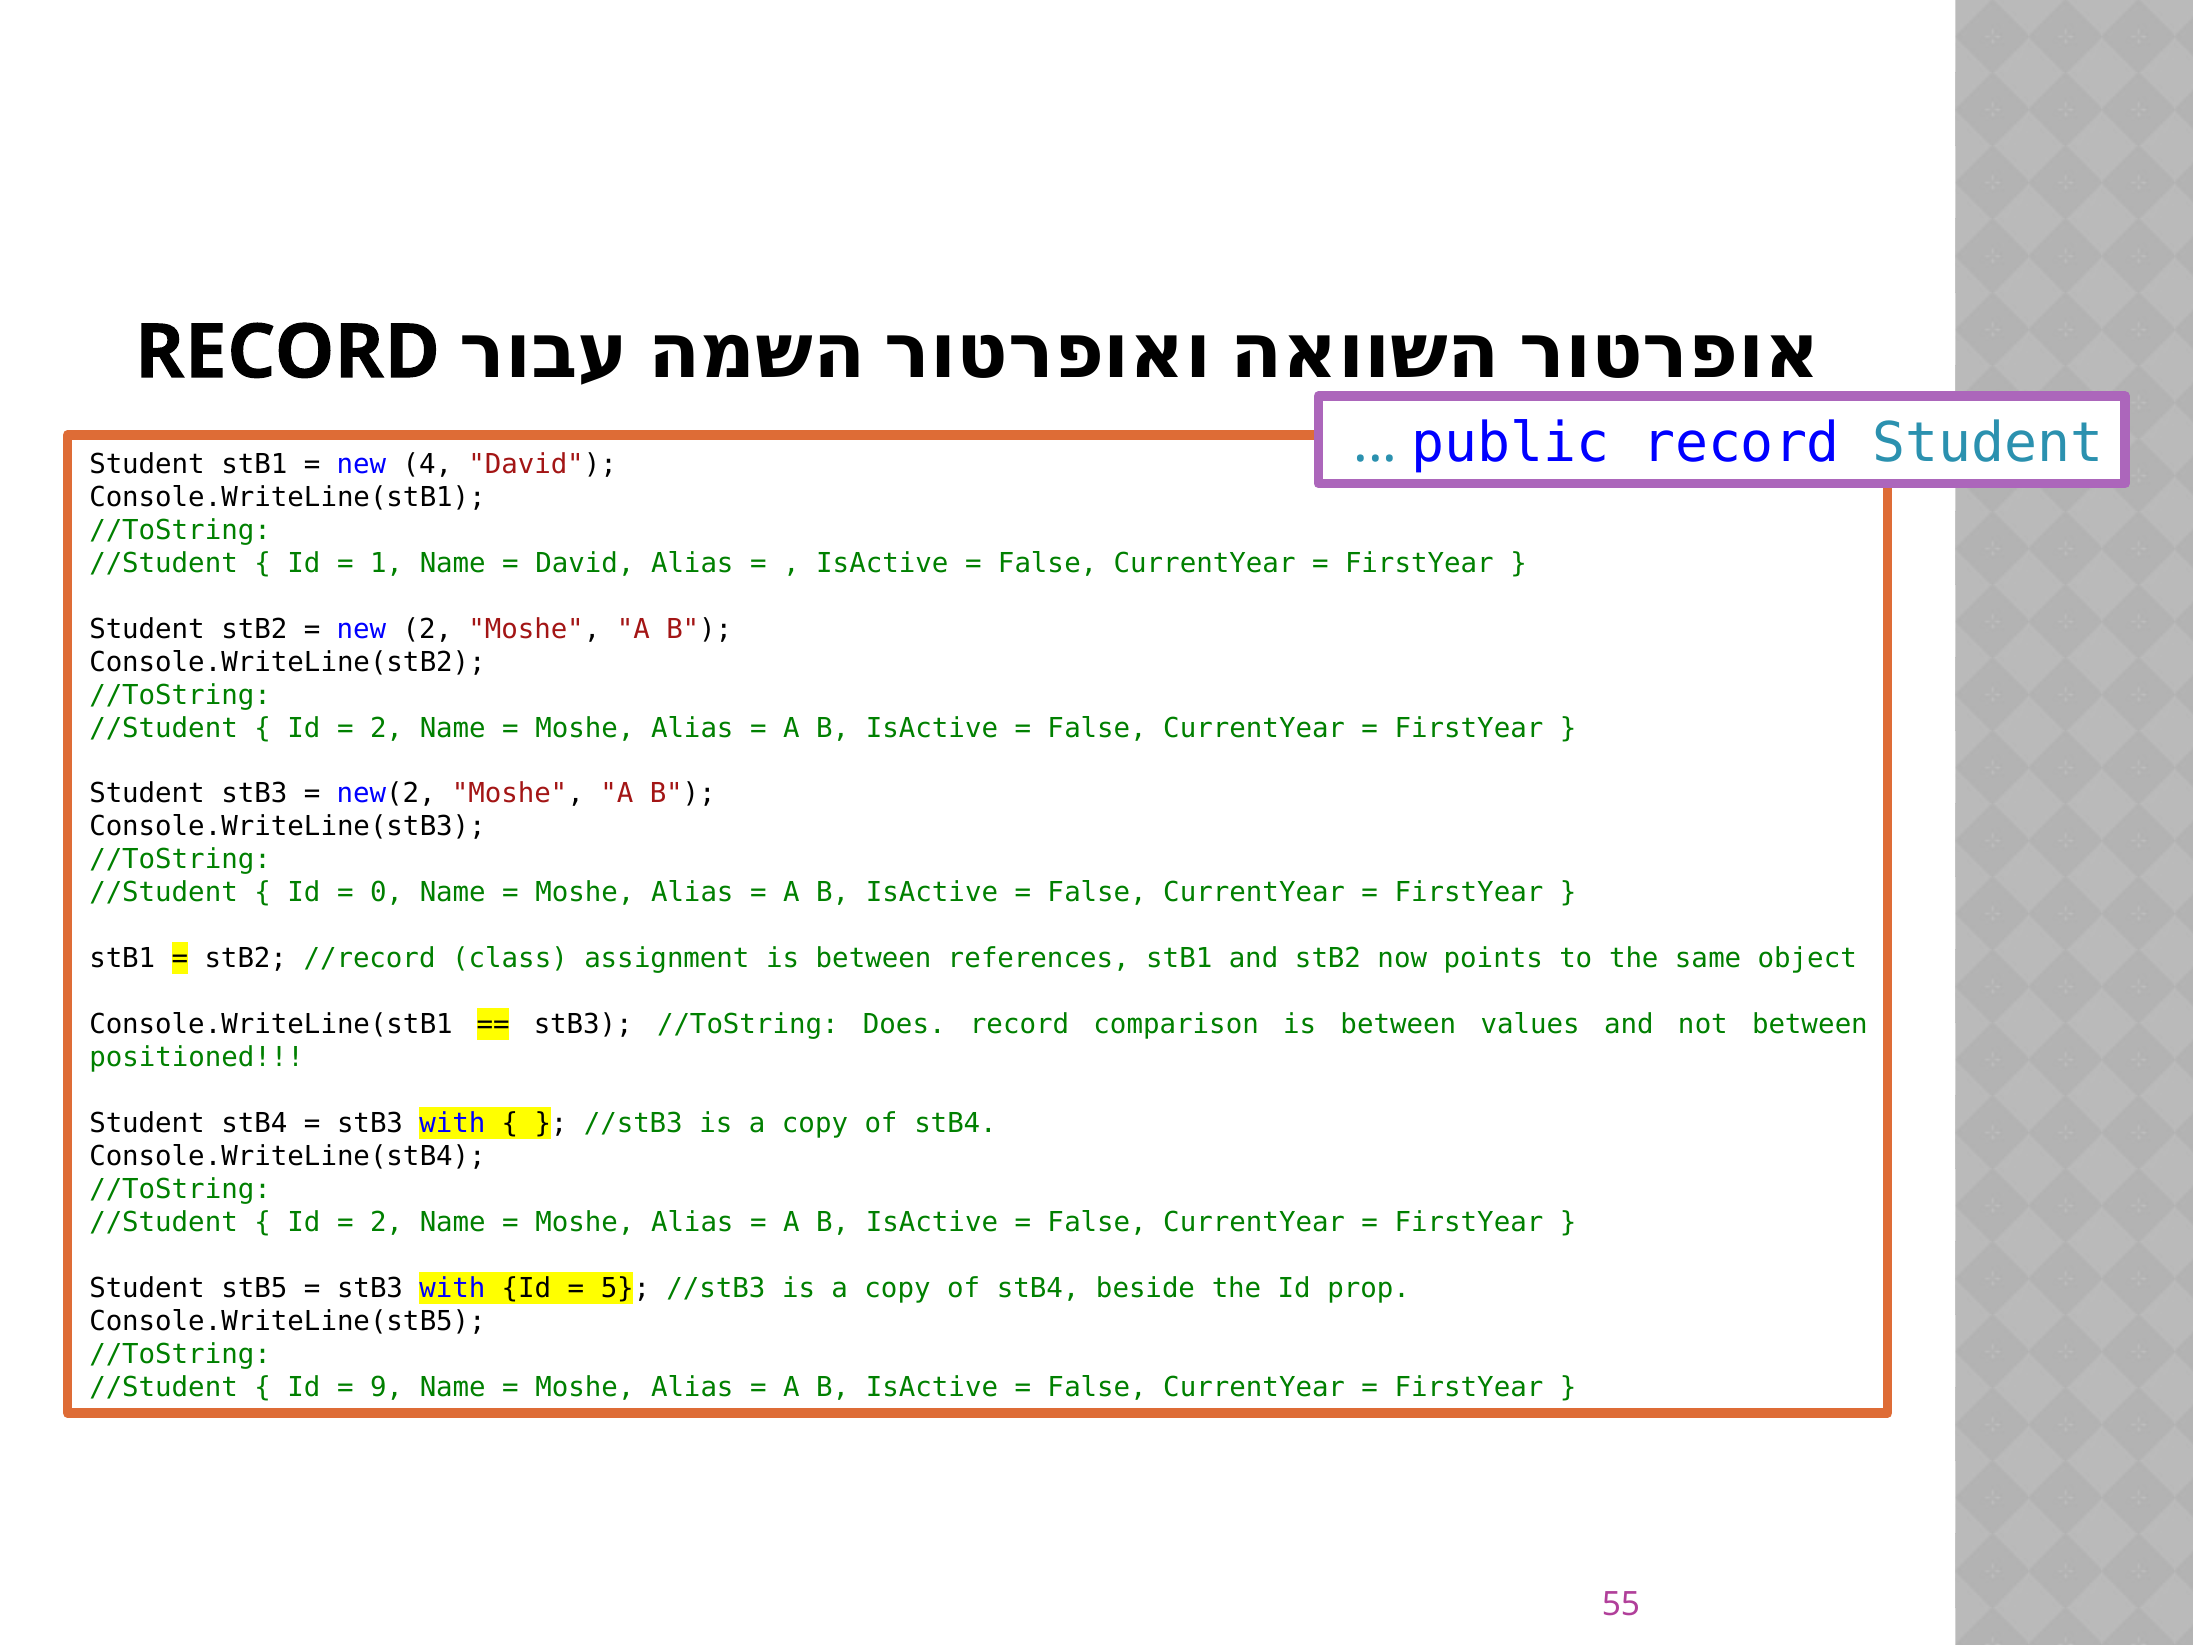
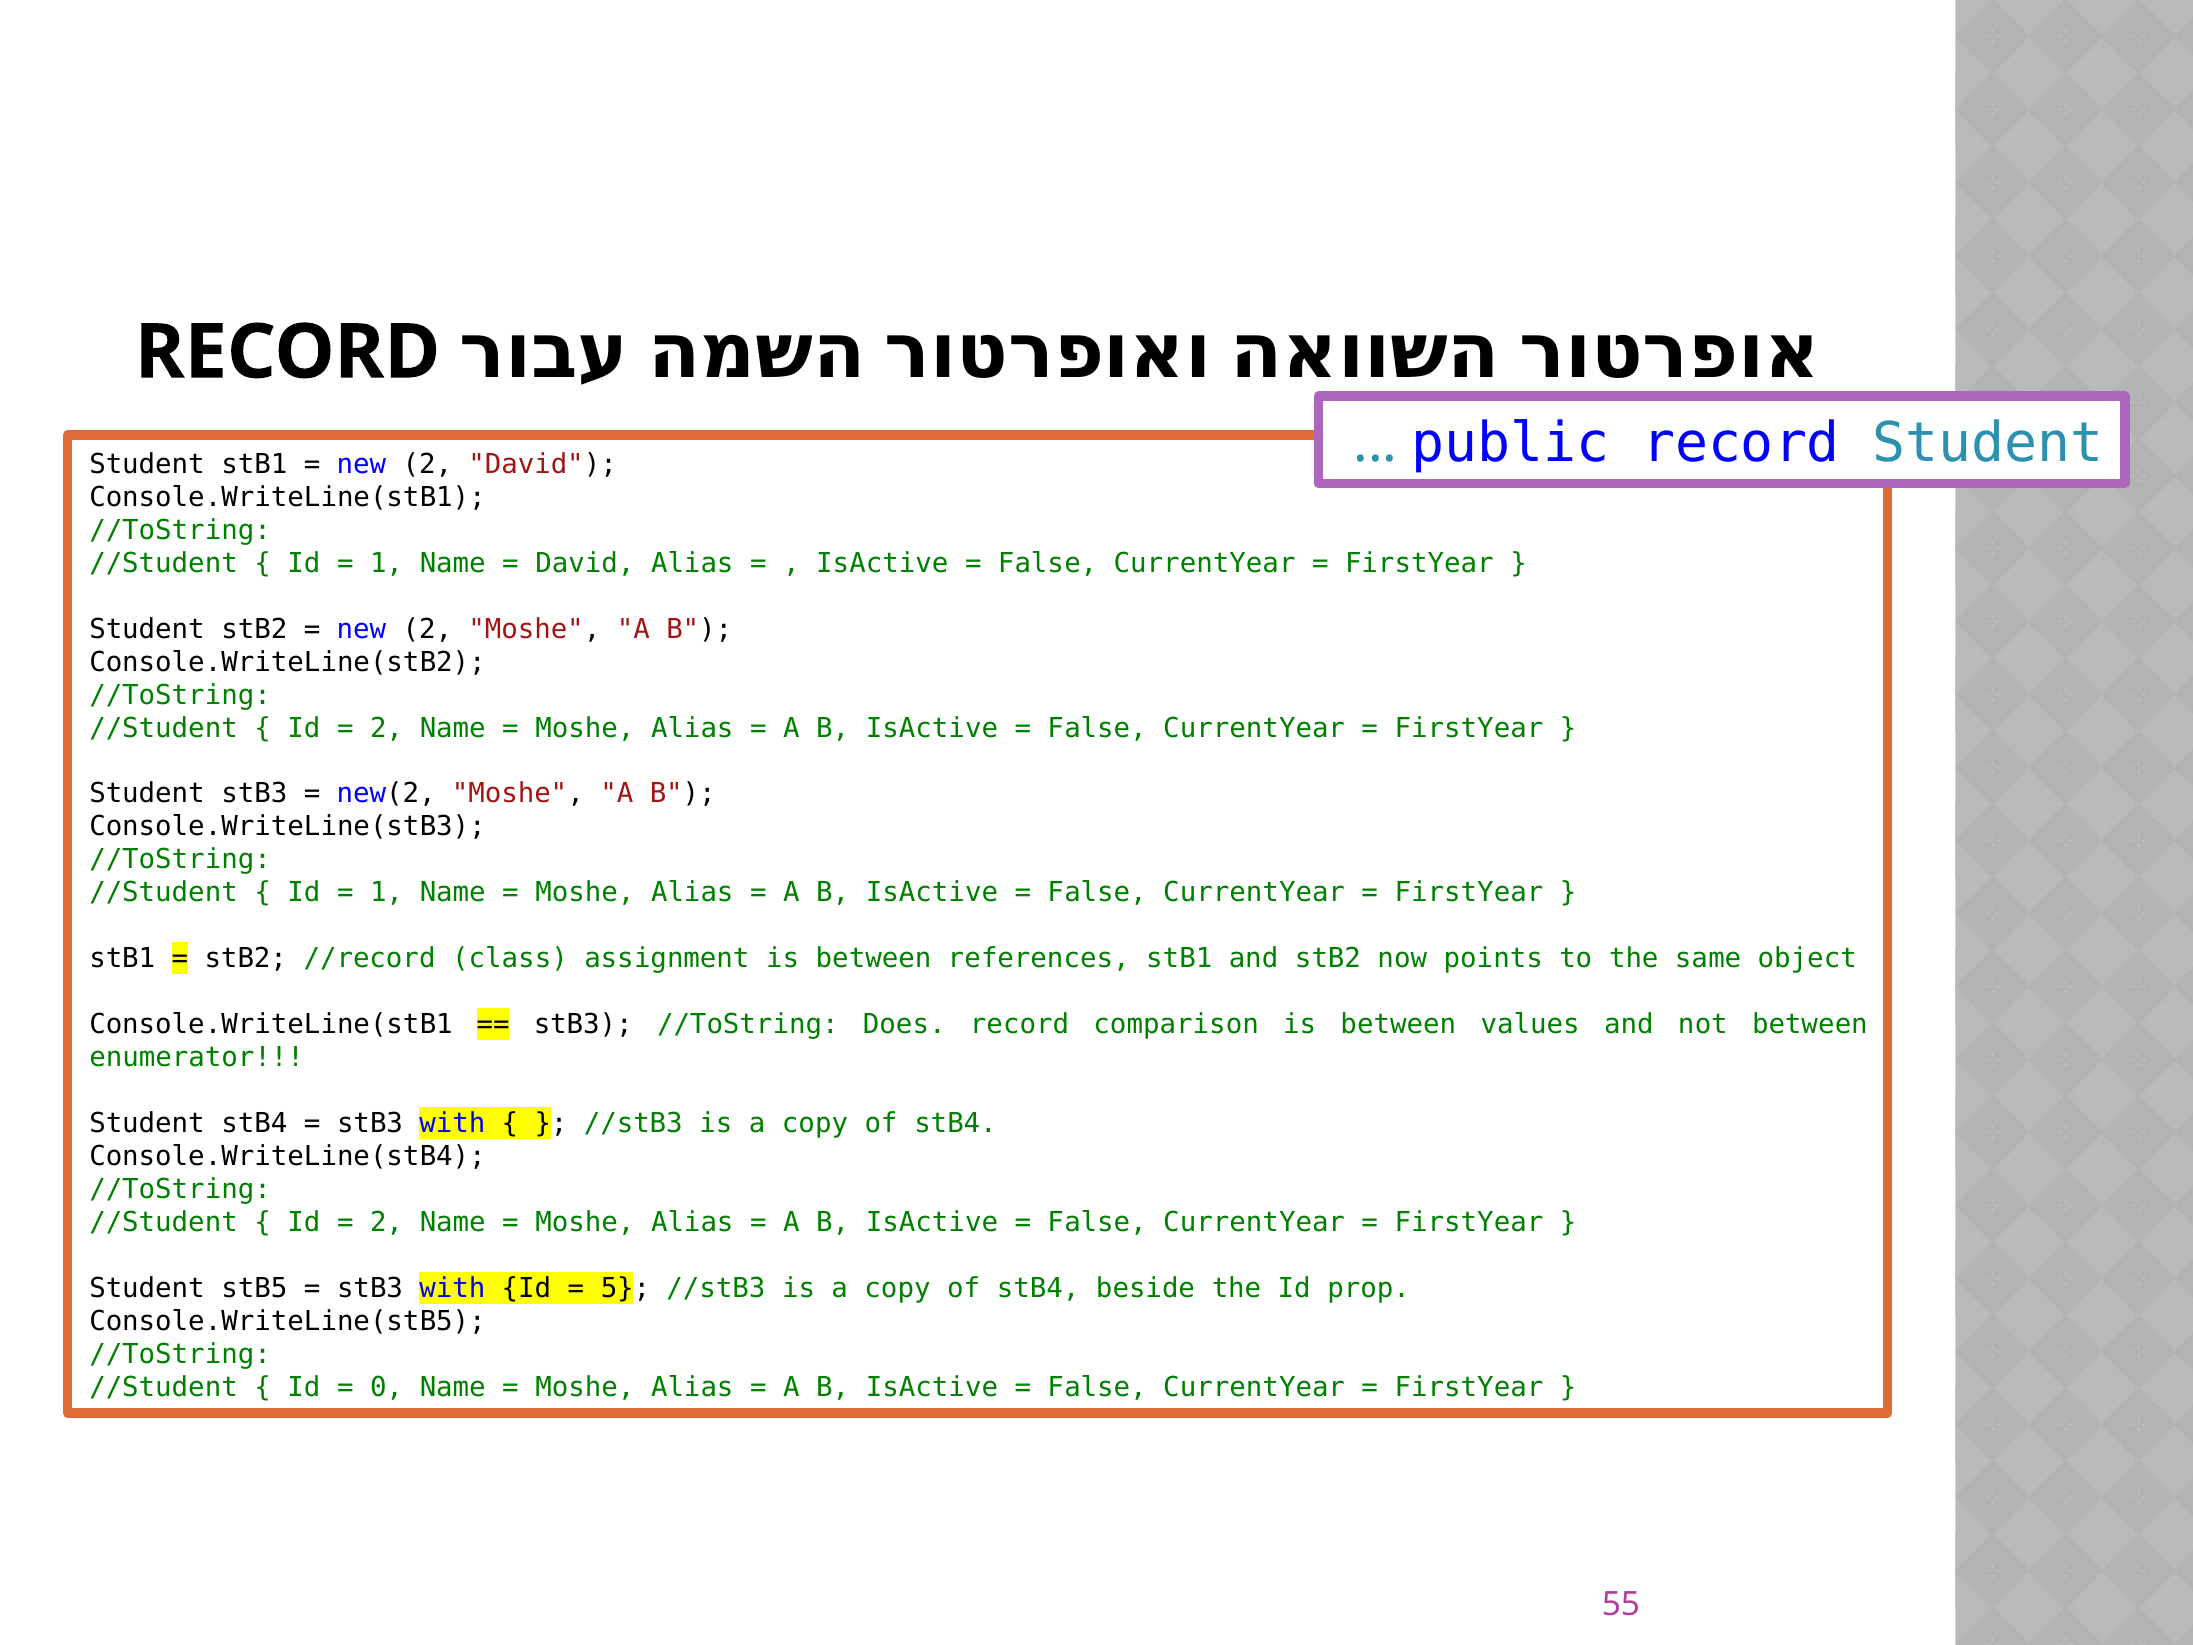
4: 4 -> 2 (427, 464)
0: 0 -> 1 (387, 893)
positioned: positioned -> enumerator (197, 1058)
9: 9 -> 0 (387, 1387)
